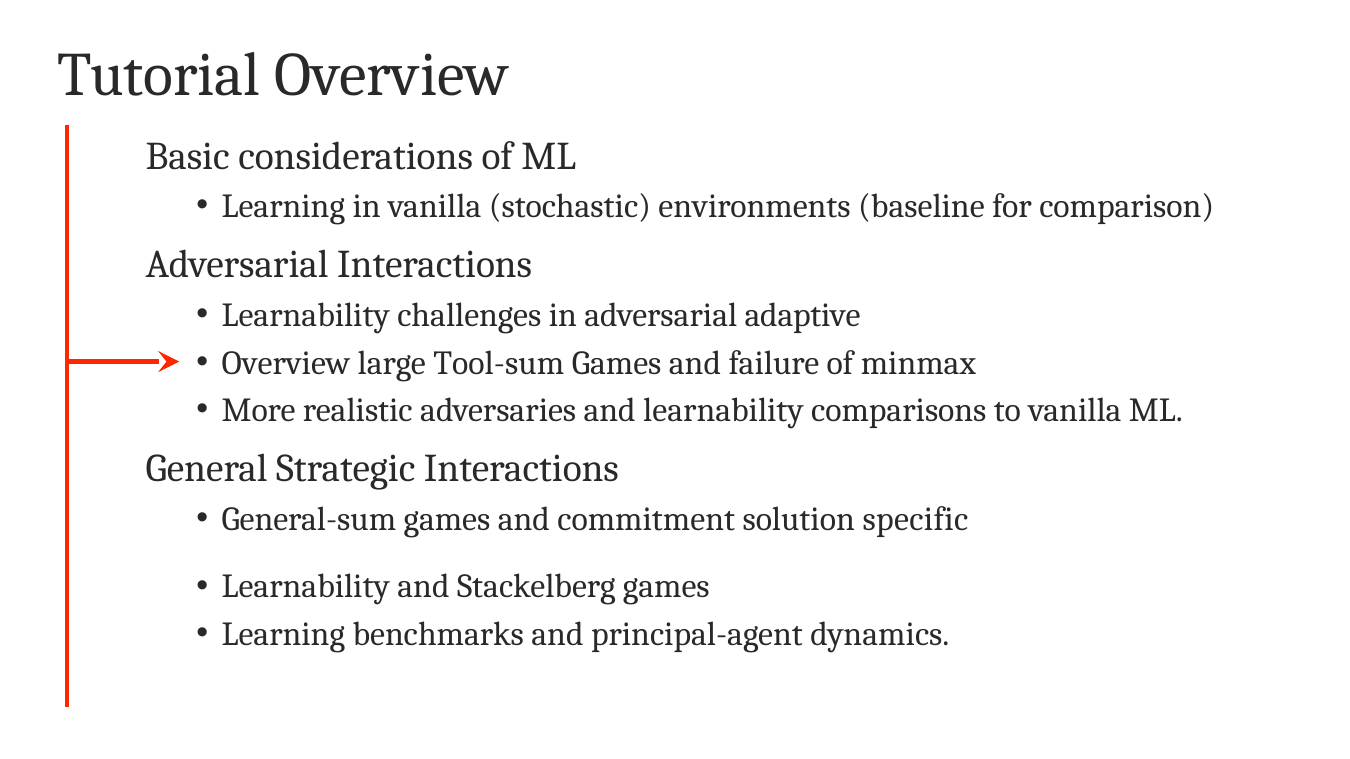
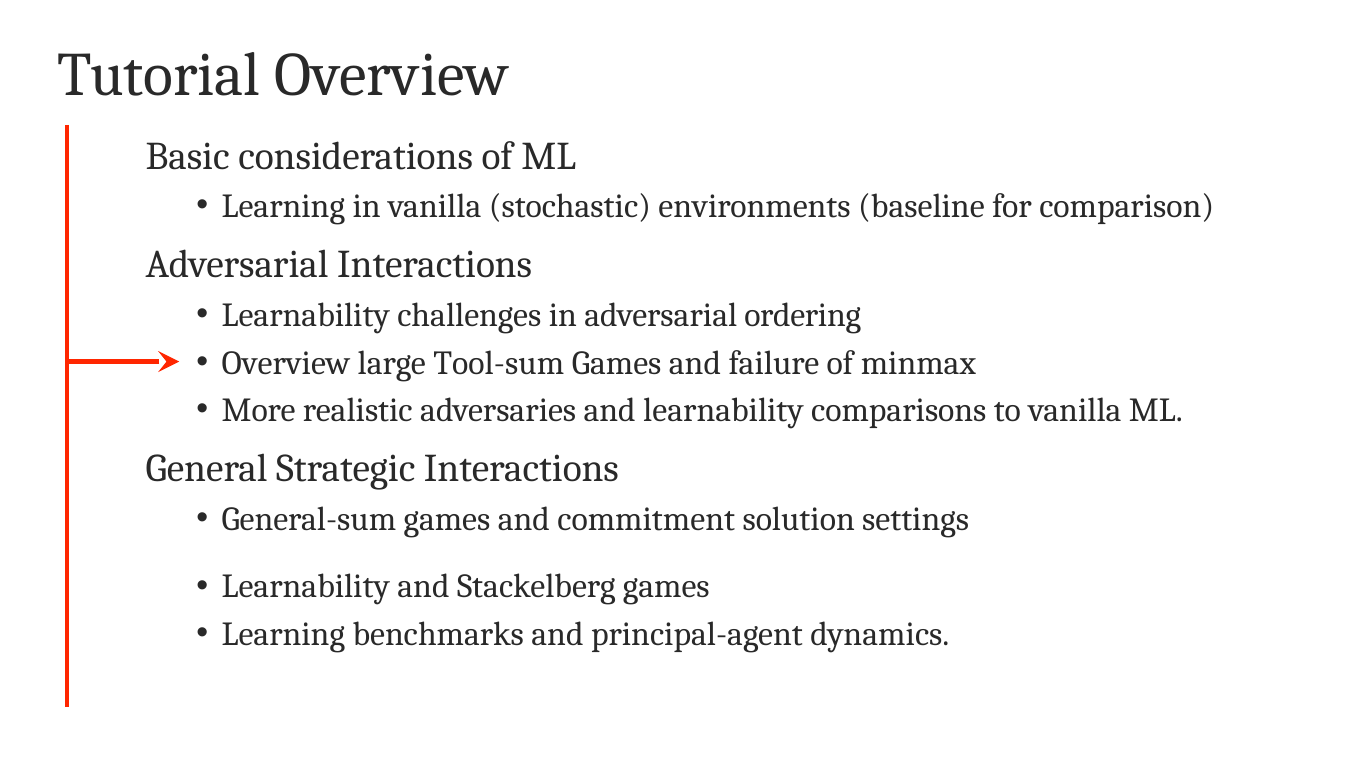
adaptive: adaptive -> ordering (803, 316)
specific: specific -> settings (916, 519)
